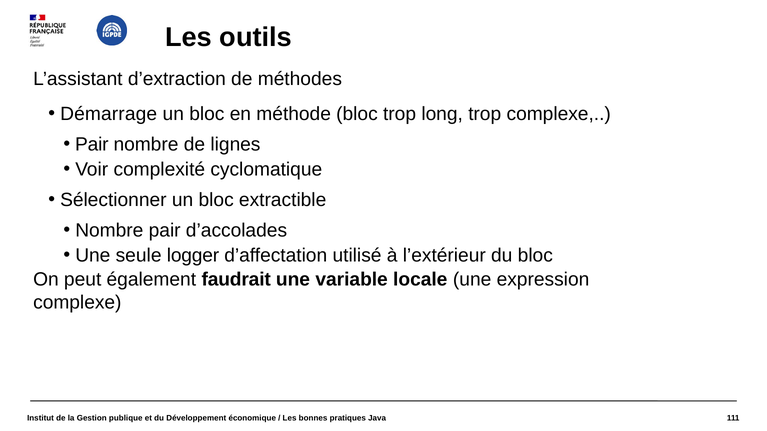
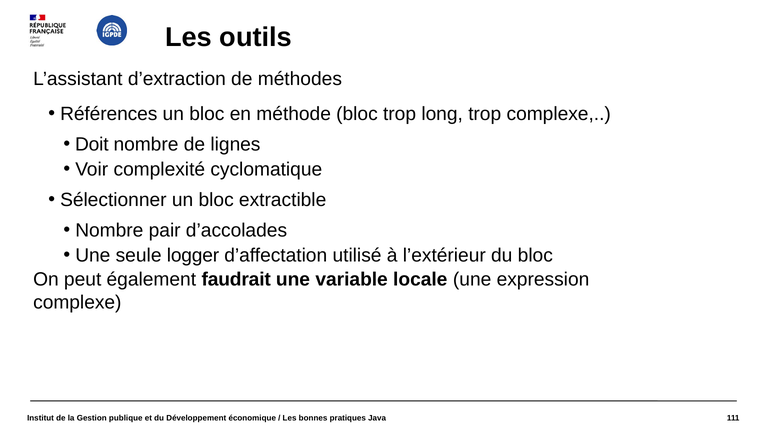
Démarrage: Démarrage -> Références (109, 114)
Pair: Pair -> Doit (92, 144)
